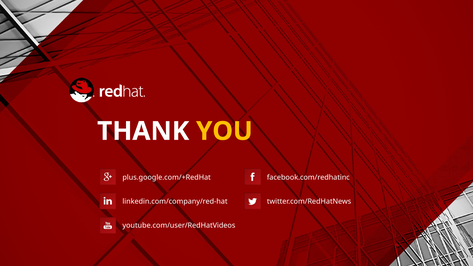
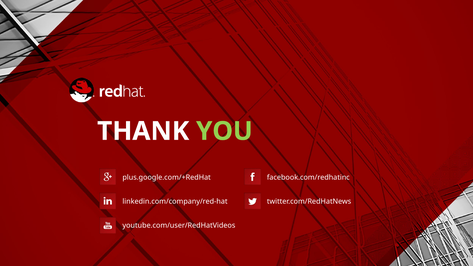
YOU colour: yellow -> light green (224, 131)
